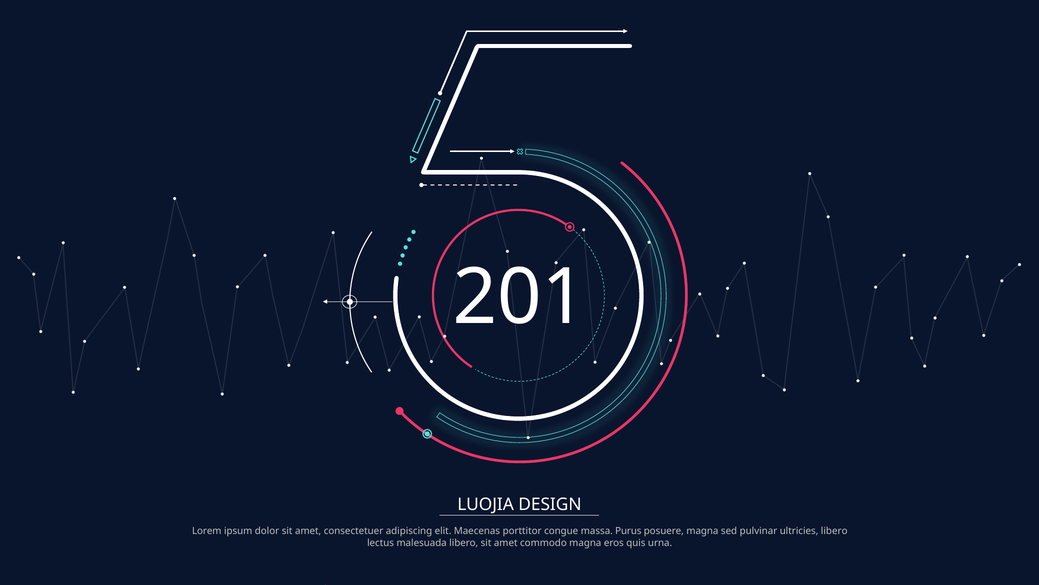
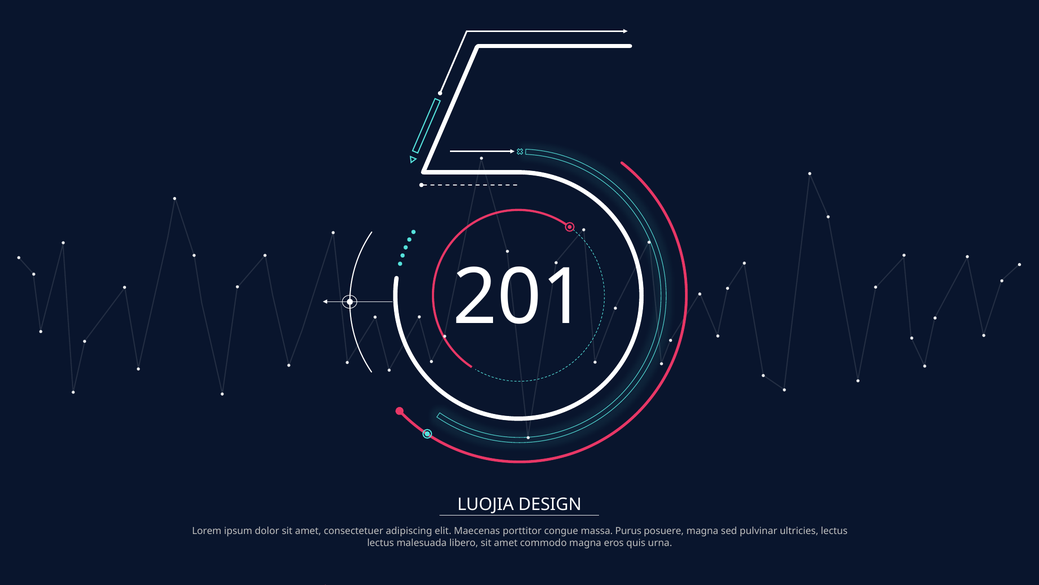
ultricies libero: libero -> lectus (834, 531)
